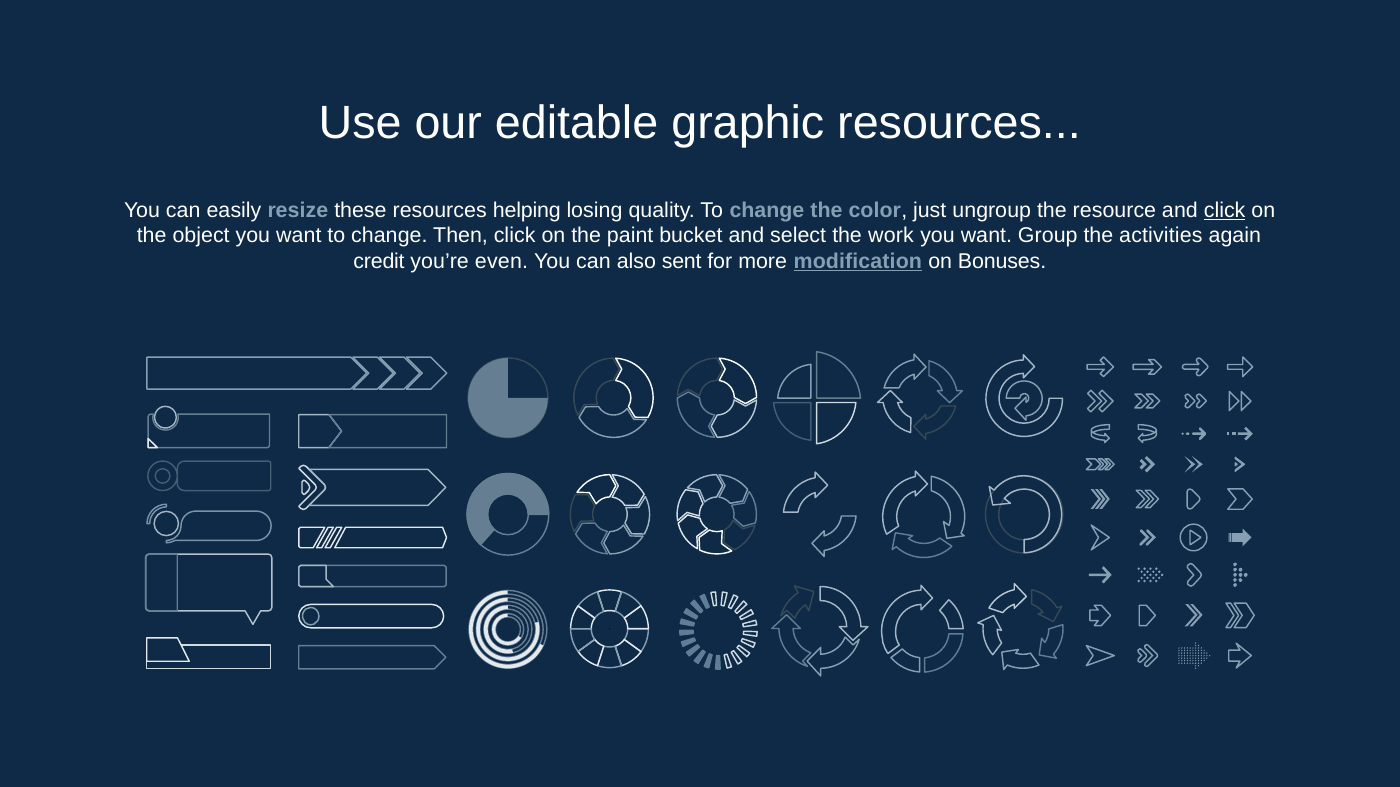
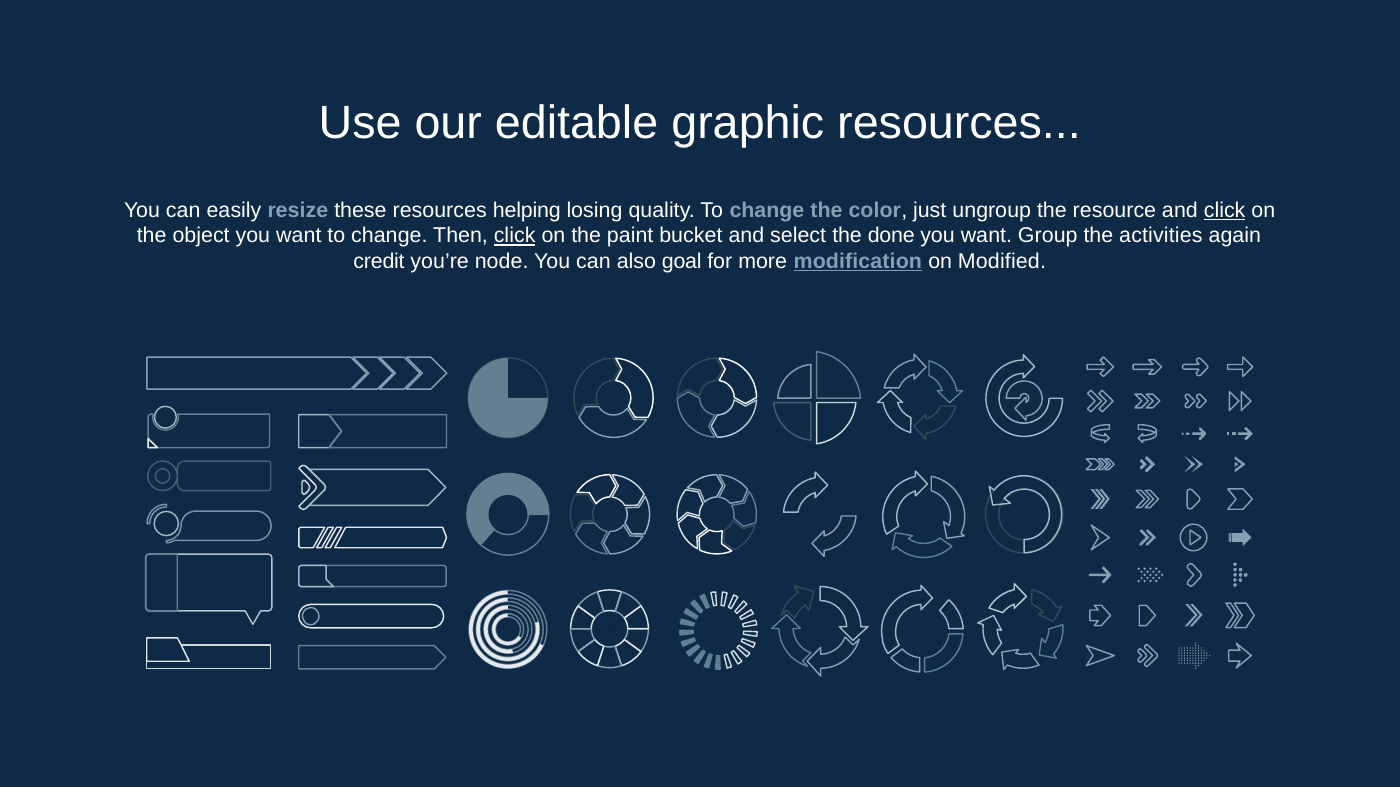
click underline: none -> present (515, 236)
work: work -> done (891, 236)
even: even -> node (502, 262)
sent: sent -> goal (682, 262)
Bonuses: Bonuses -> Modified (1002, 262)
